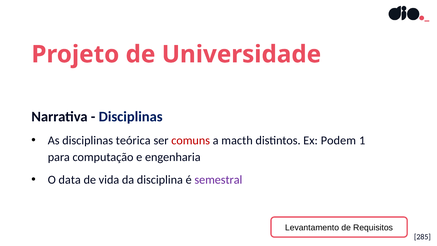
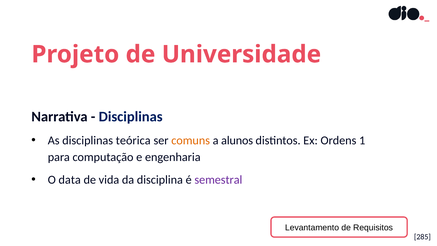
comuns colour: red -> orange (191, 140)
macth: macth -> alunos (237, 140)
Podem: Podem -> Ordens (338, 140)
